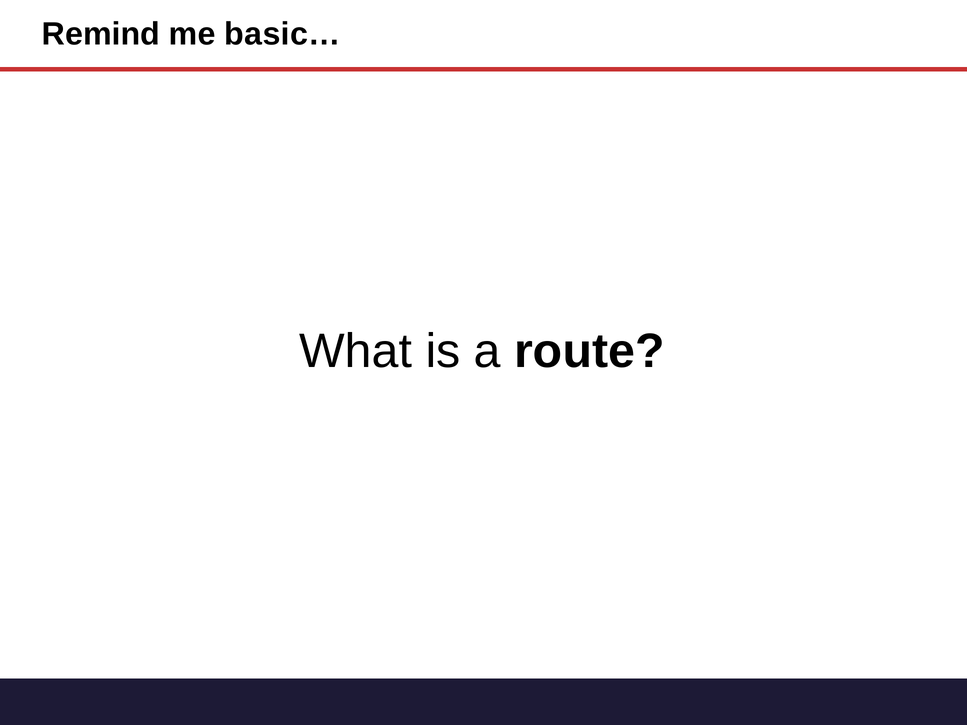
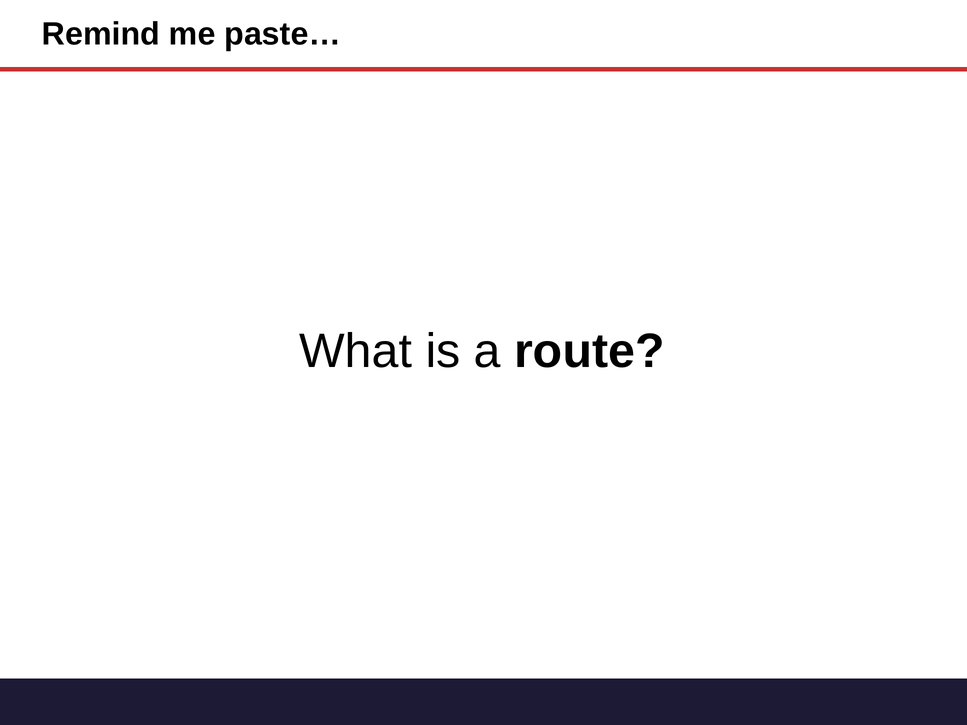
basic…: basic… -> paste… (283, 34)
